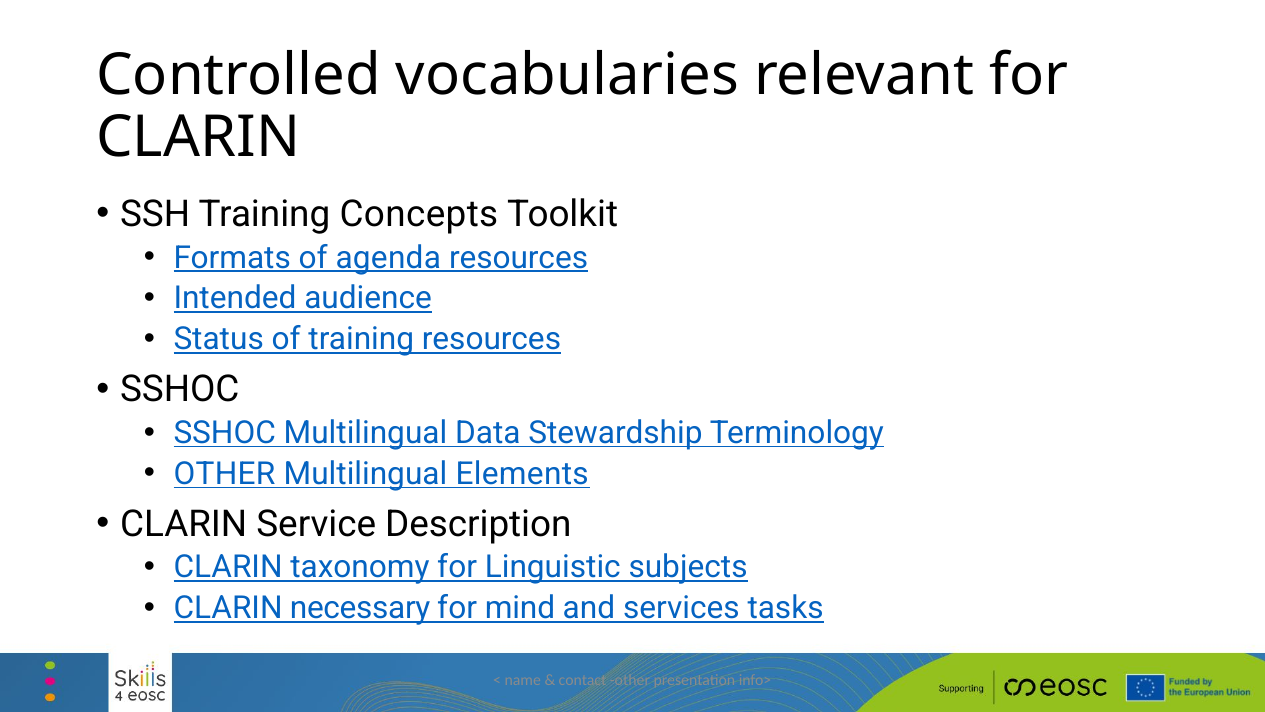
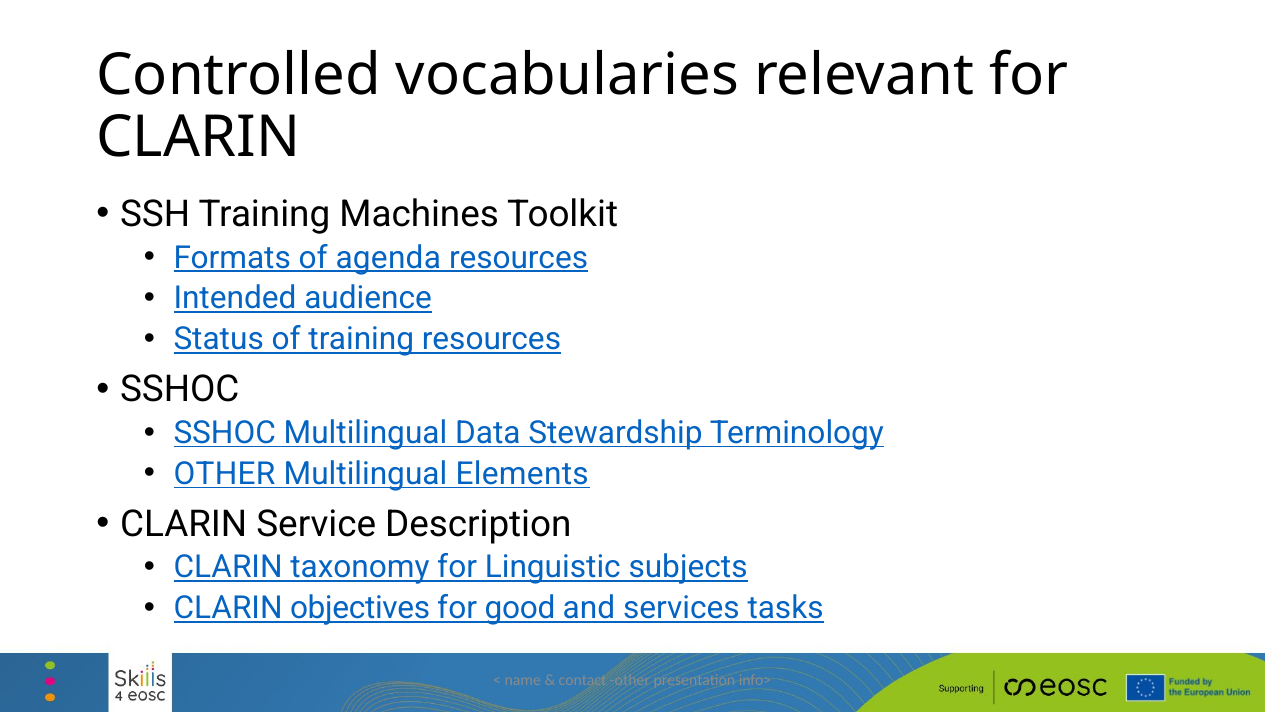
Concepts: Concepts -> Machines (419, 214)
necessary: necessary -> objectives (360, 608)
mind: mind -> good (520, 608)
